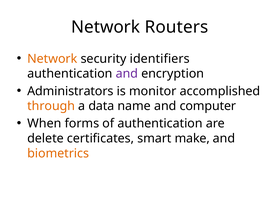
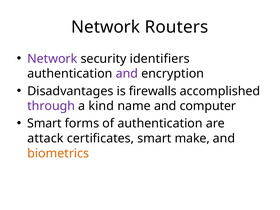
Network colour: orange -> purple (52, 59)
Administrators: Administrators -> Disadvantages (70, 91)
monitor: monitor -> firewalls (153, 91)
through colour: orange -> purple (51, 106)
data: data -> kind (101, 106)
When: When -> Smart (44, 123)
delete: delete -> attack (45, 138)
